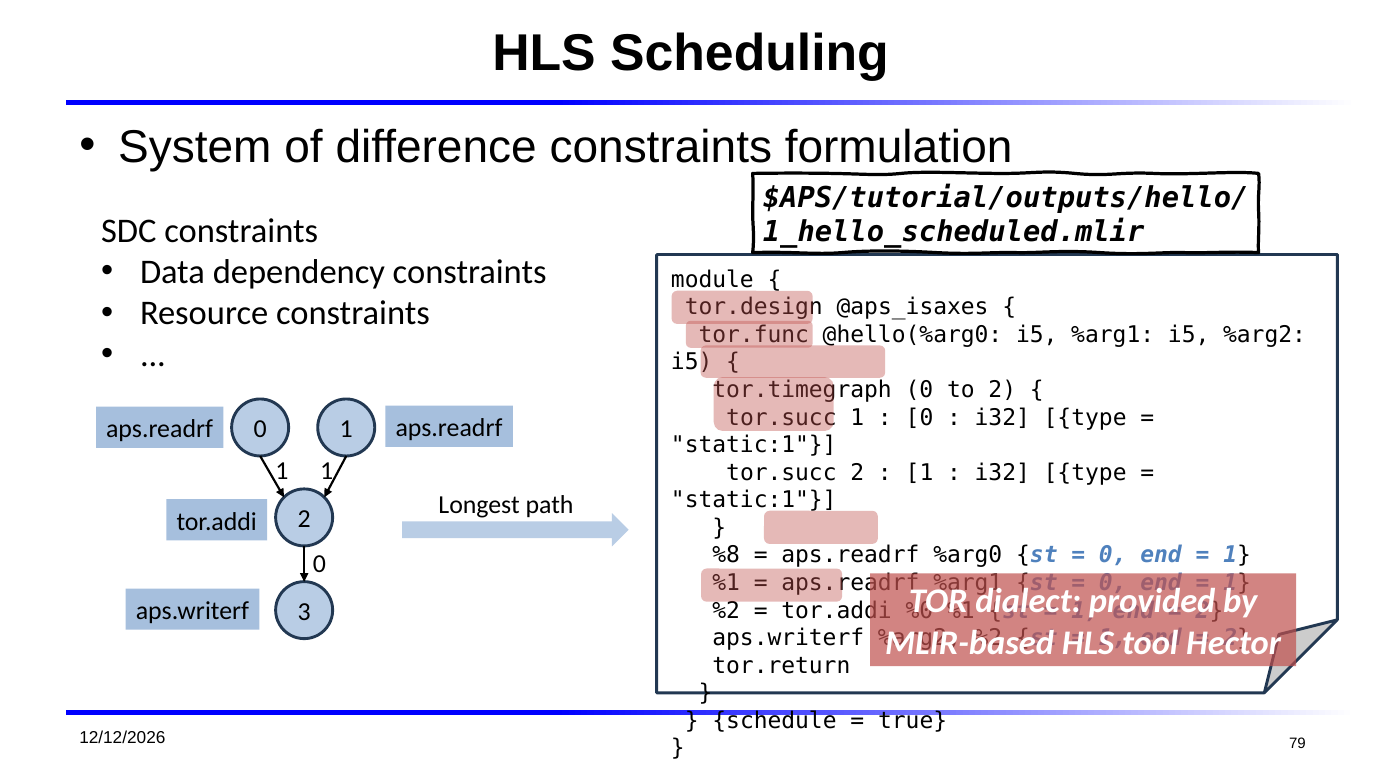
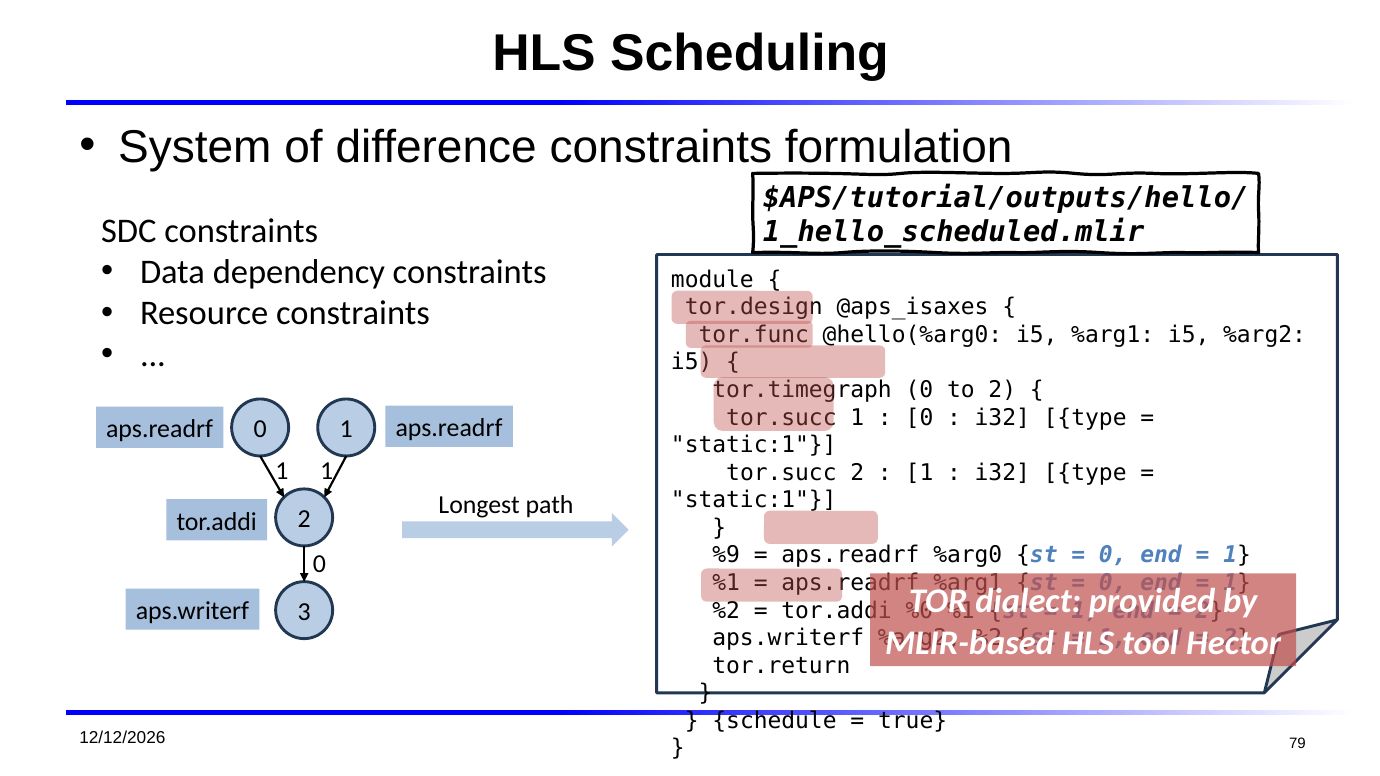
%8: %8 -> %9 (726, 556)
